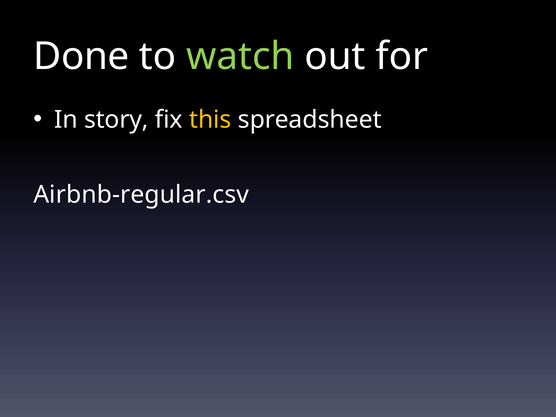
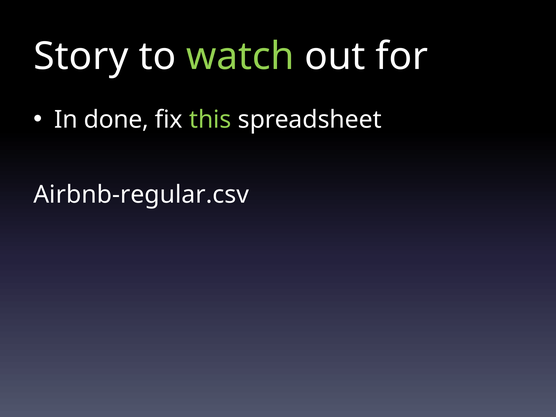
Done: Done -> Story (81, 56)
story: story -> done (116, 120)
this colour: yellow -> light green (210, 120)
